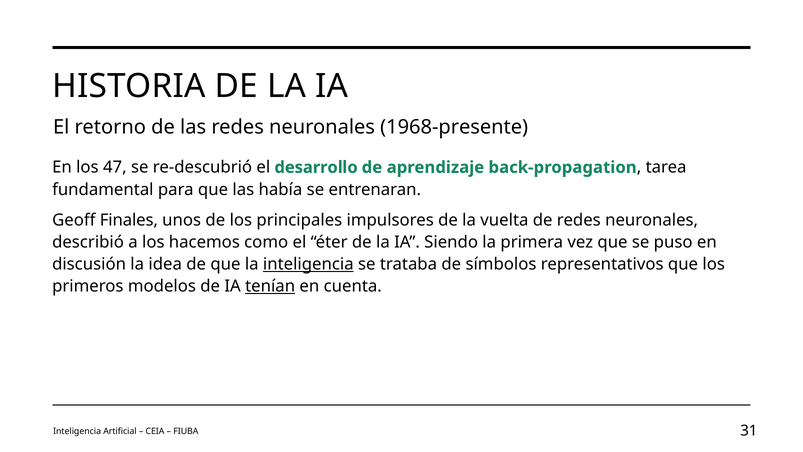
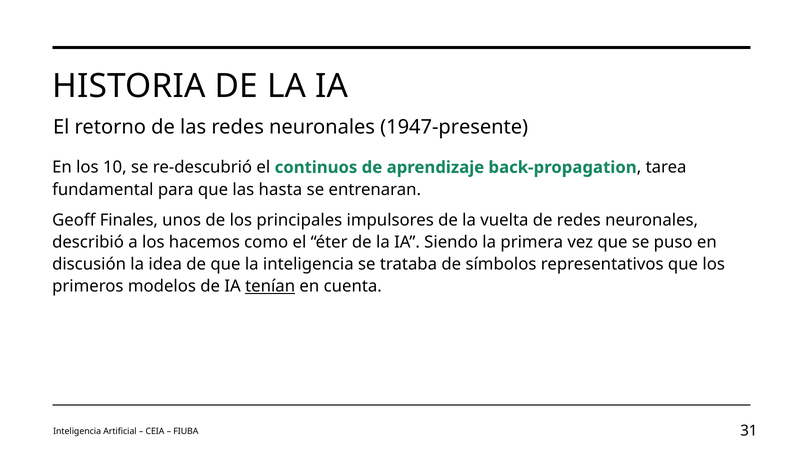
1968-presente: 1968-presente -> 1947-presente (454, 127)
47: 47 -> 10 (115, 167)
desarrollo: desarrollo -> continuos (316, 167)
había: había -> hasta (280, 189)
inteligencia underline: present -> none (308, 264)
